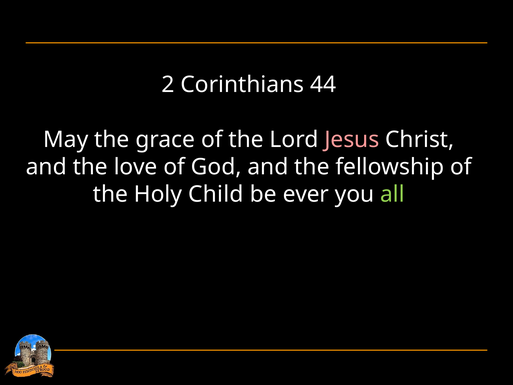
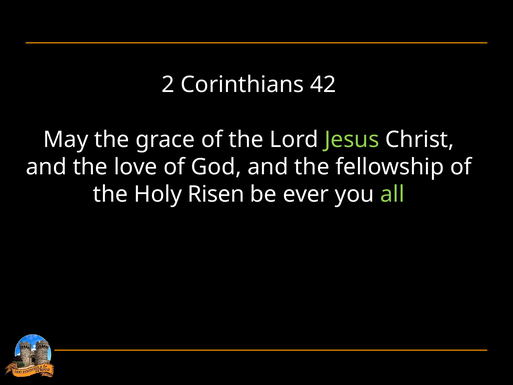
44: 44 -> 42 (323, 85)
Jesus colour: pink -> light green (352, 139)
Child: Child -> Risen (216, 194)
